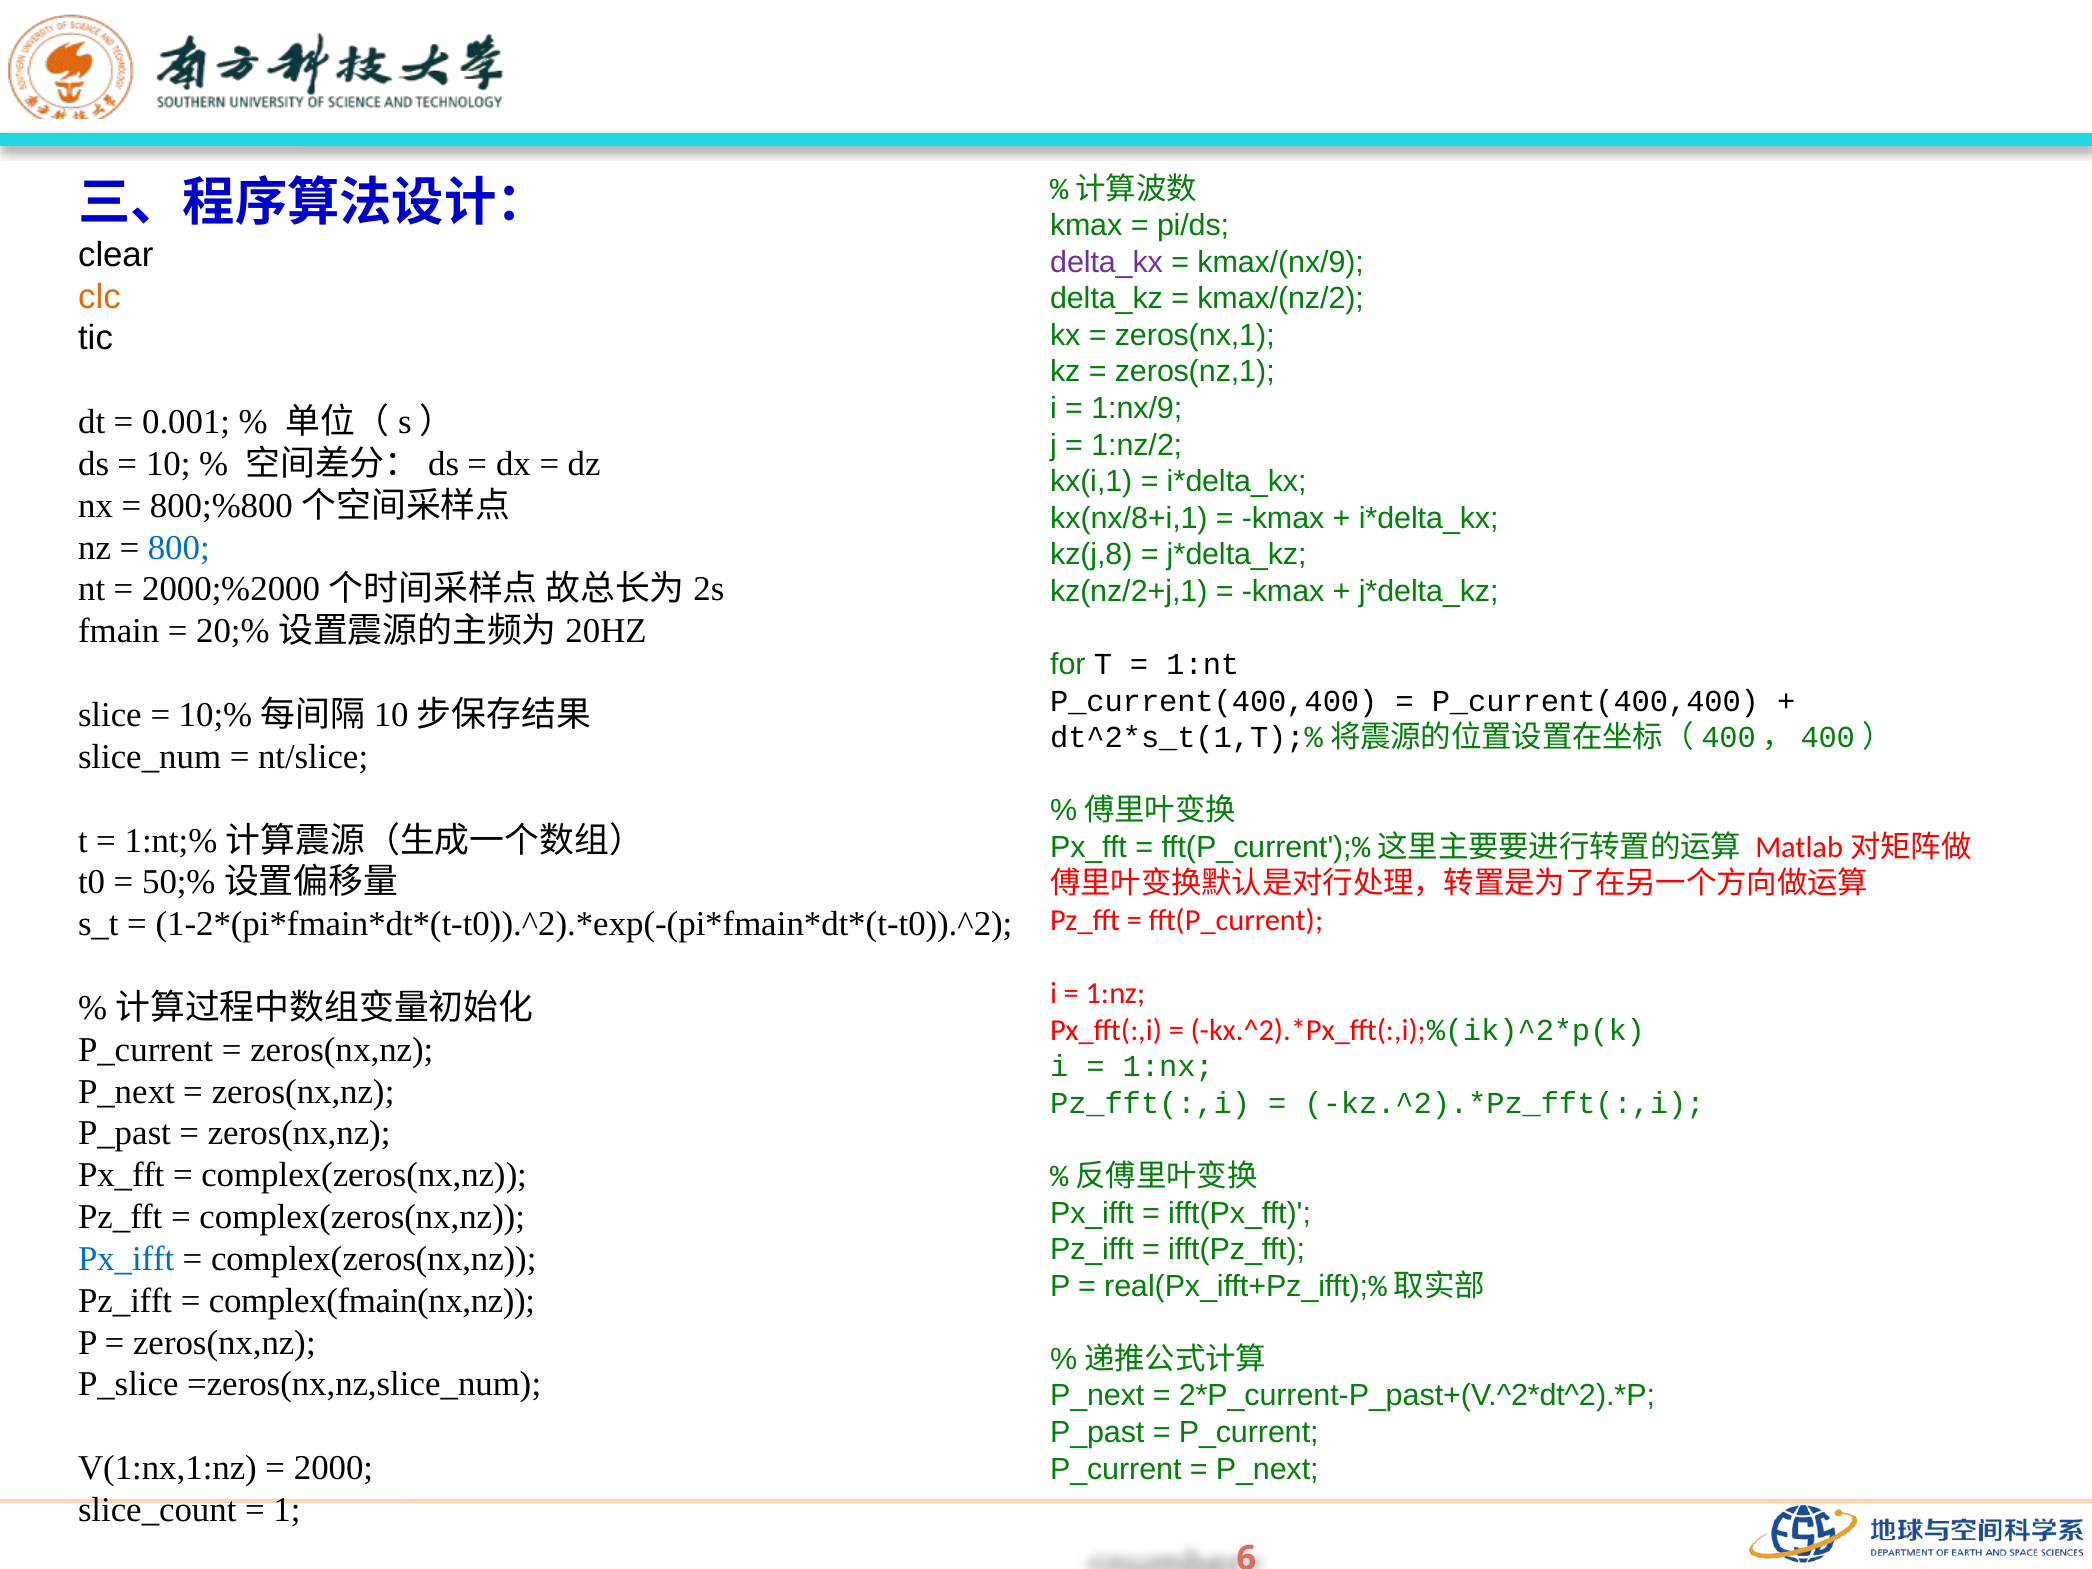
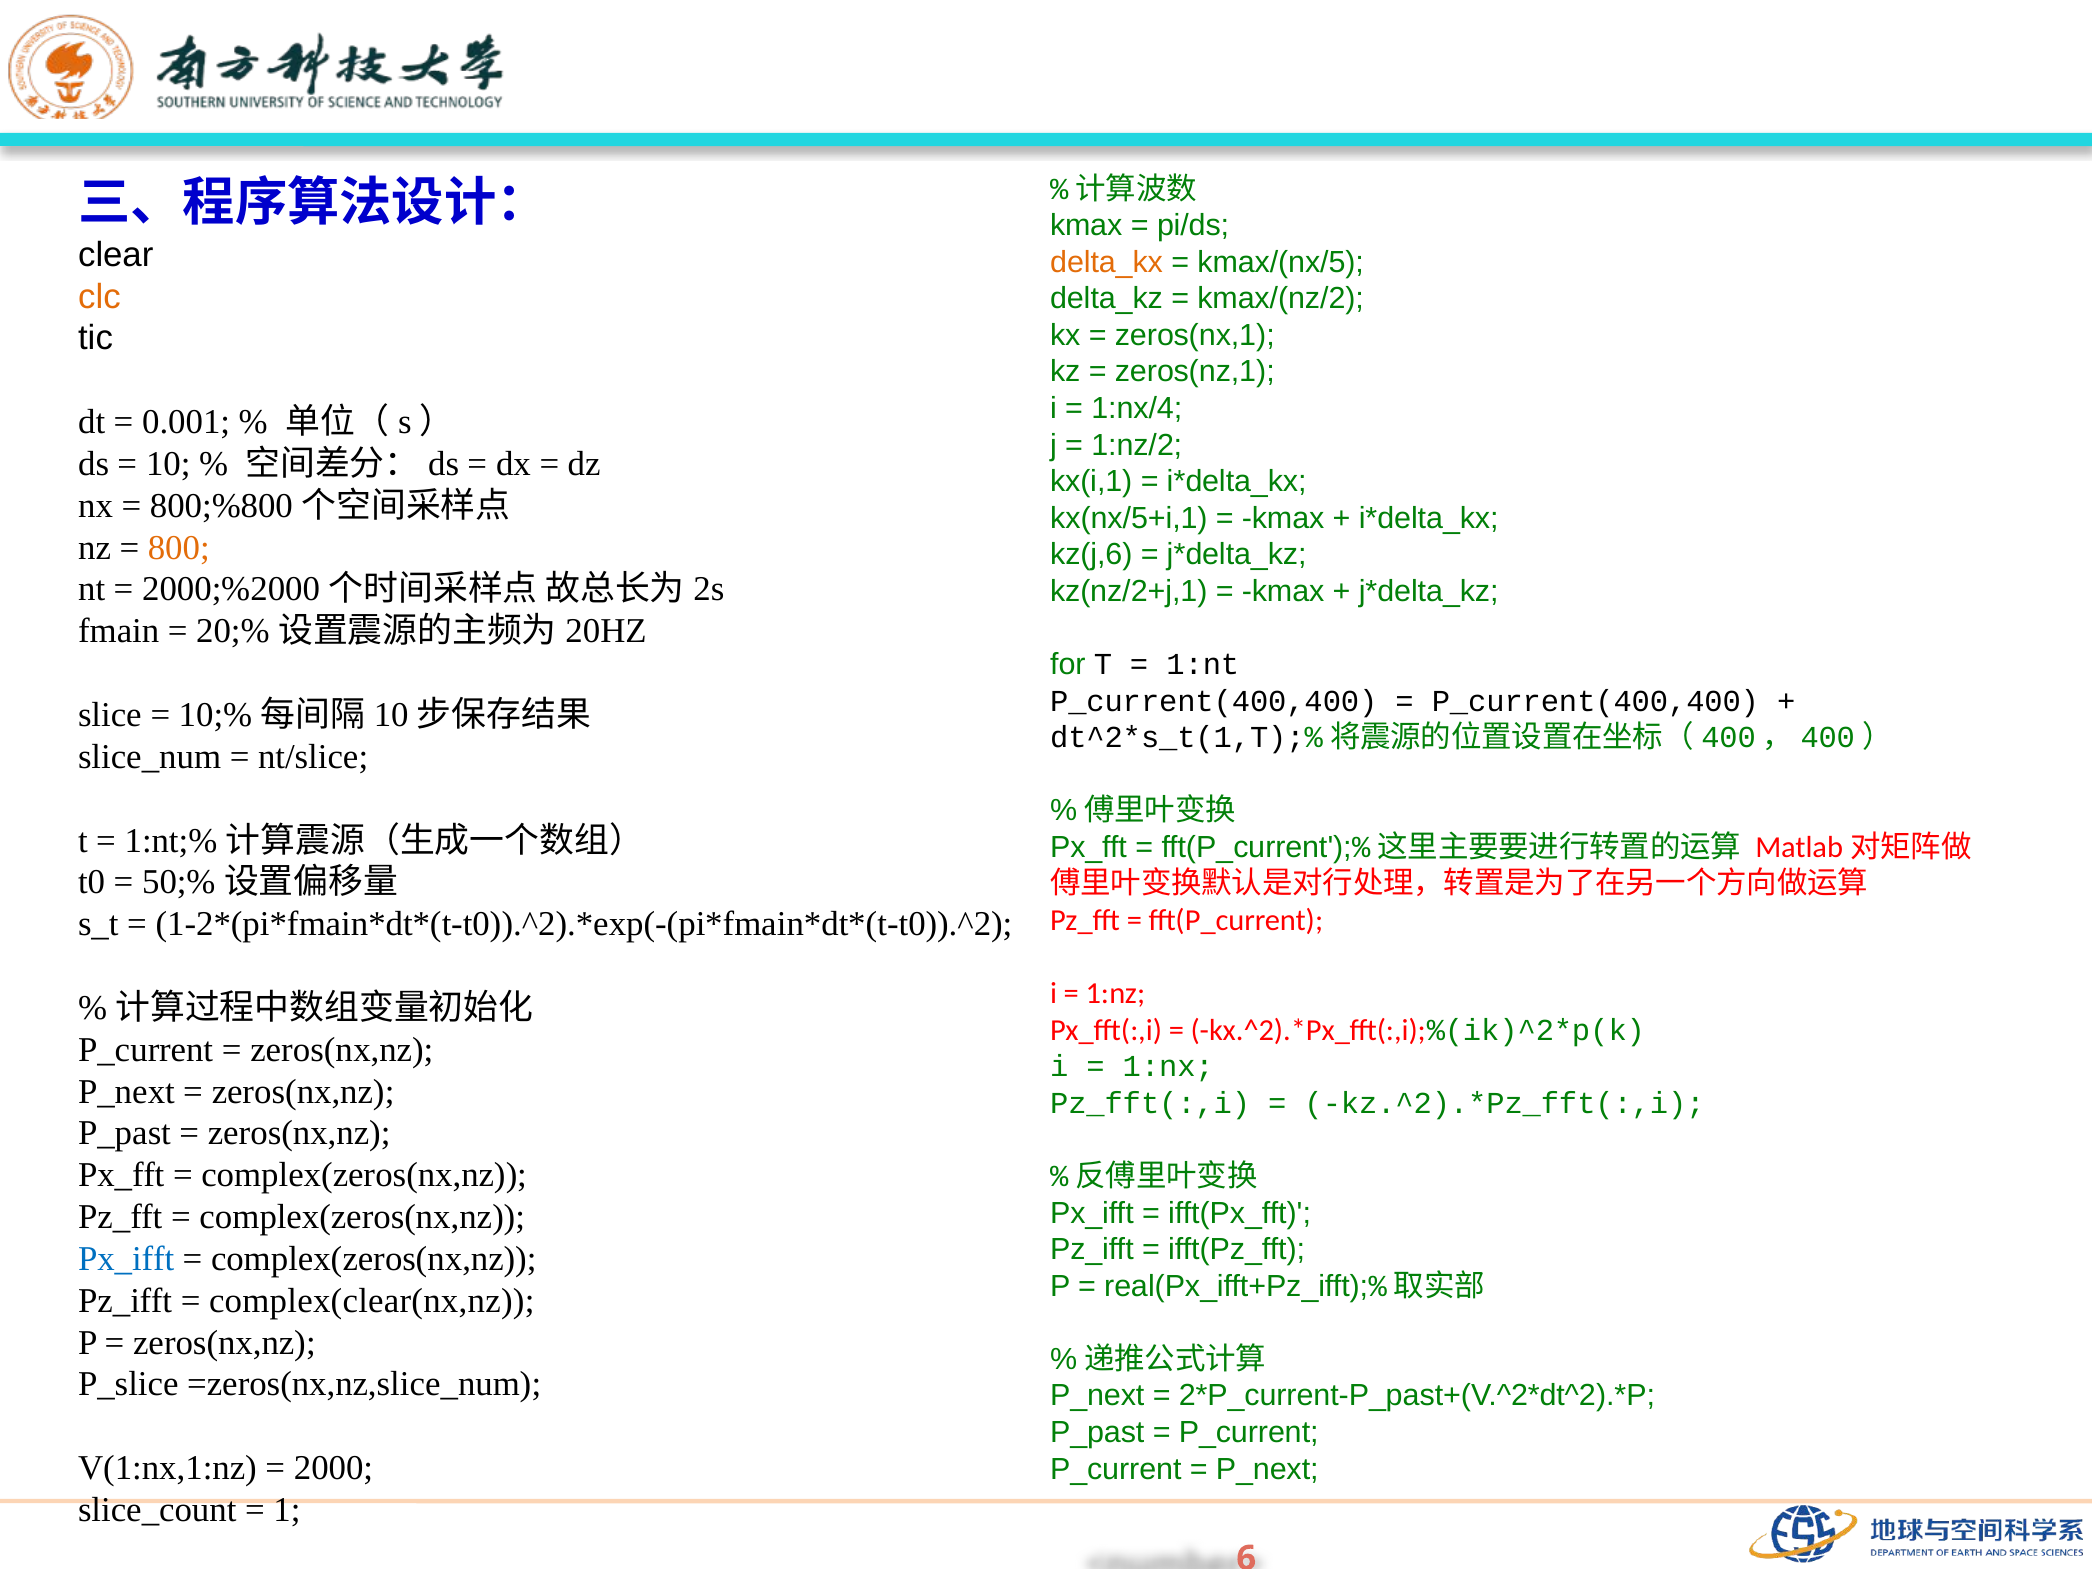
delta_kx colour: purple -> orange (1107, 262)
kmax/(nx/9: kmax/(nx/9 -> kmax/(nx/5 (1281, 262)
1:nx/9: 1:nx/9 -> 1:nx/4 (1137, 409)
kx(nx/8+i,1: kx(nx/8+i,1 -> kx(nx/5+i,1 (1129, 518)
800 colour: blue -> orange (179, 548)
kz(j,8: kz(j,8 -> kz(j,6 (1091, 555)
complex(fmain(nx,nz: complex(fmain(nx,nz -> complex(clear(nx,nz (372, 1301)
